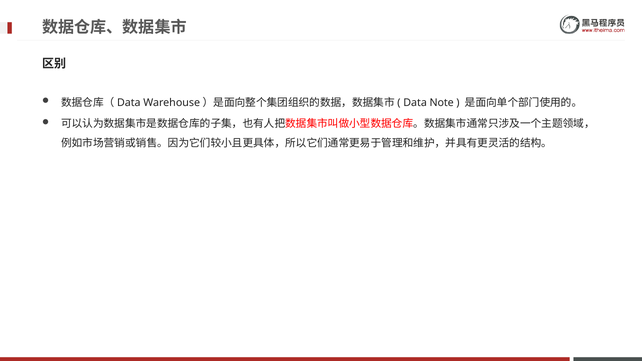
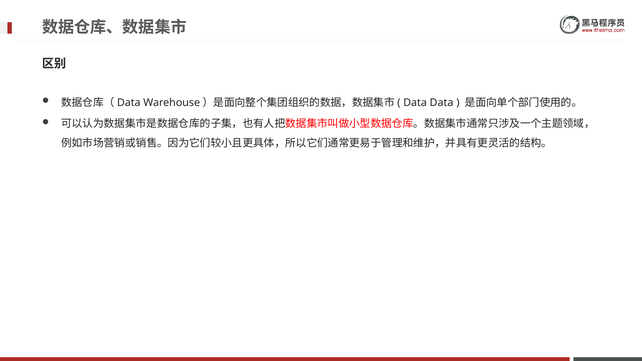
Data Note: Note -> Data (442, 103)
